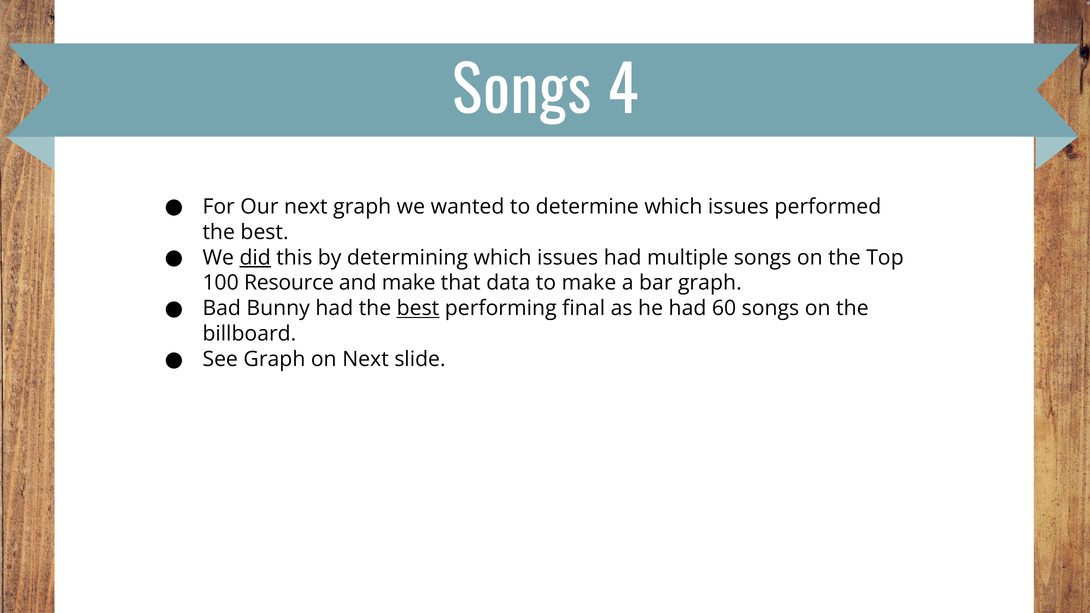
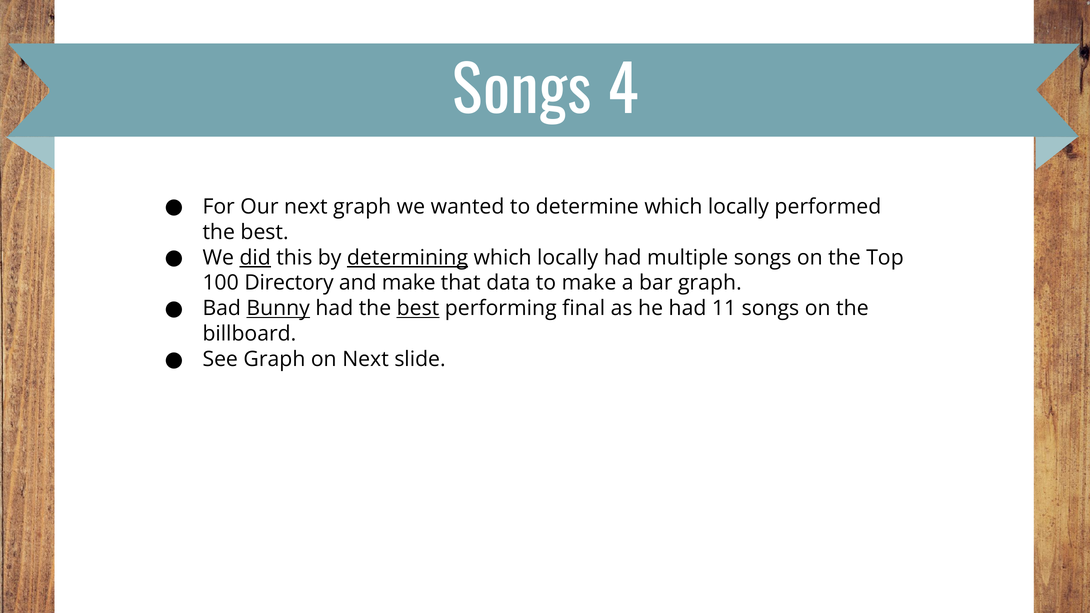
determine which issues: issues -> locally (738, 207)
determining underline: none -> present (407, 258)
issues: issues -> locally (568, 258)
Resource: Resource -> Directory (289, 283)
Bunny underline: none -> present (278, 309)
60: 60 -> 11 (724, 309)
